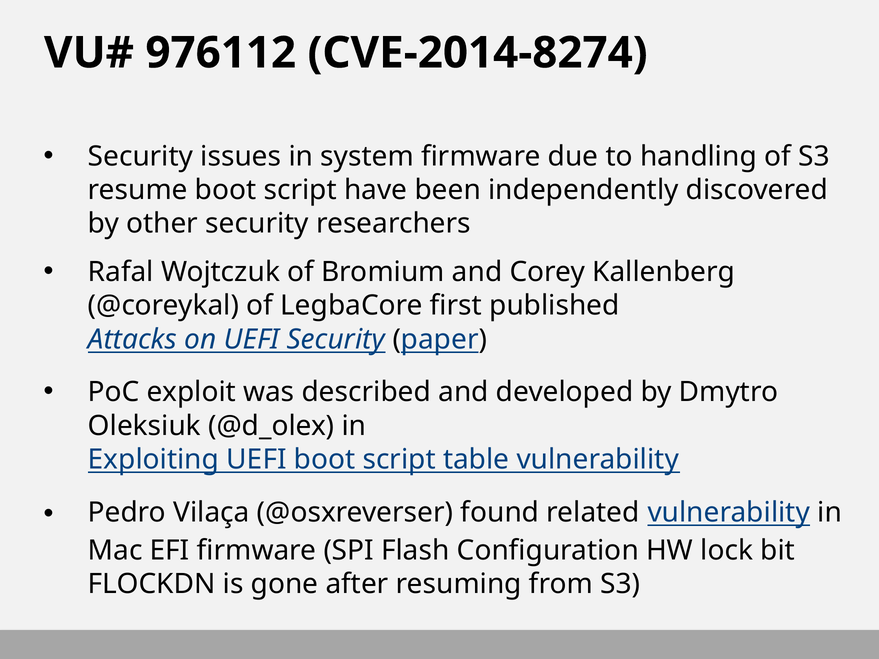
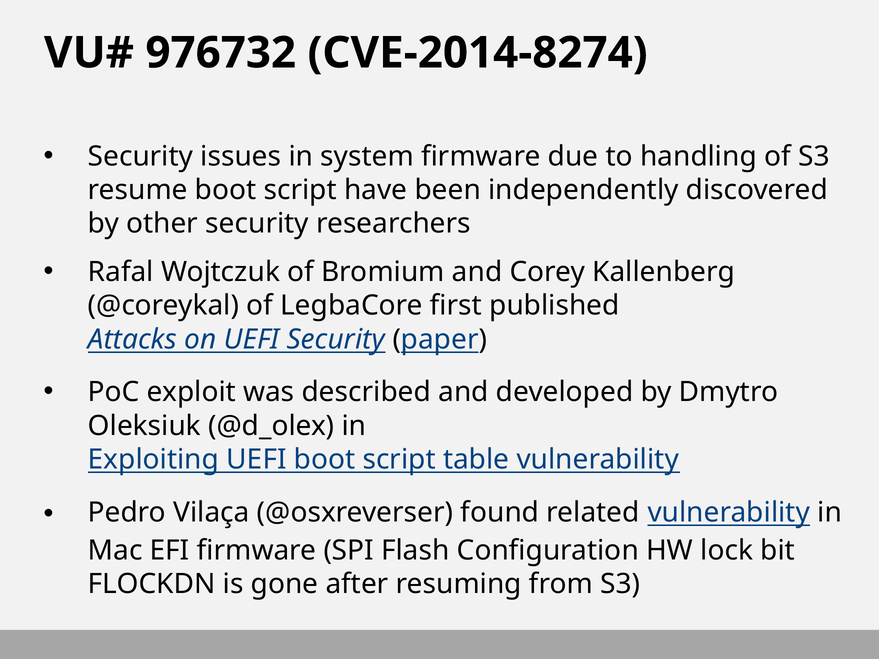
976112: 976112 -> 976732 (221, 53)
